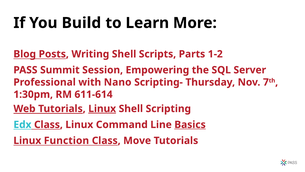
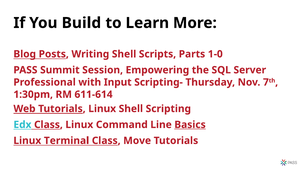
1-2: 1-2 -> 1-0 (215, 54)
Nano: Nano -> Input (118, 82)
Linux underline: present -> none (102, 108)
Function: Function -> Terminal (67, 140)
